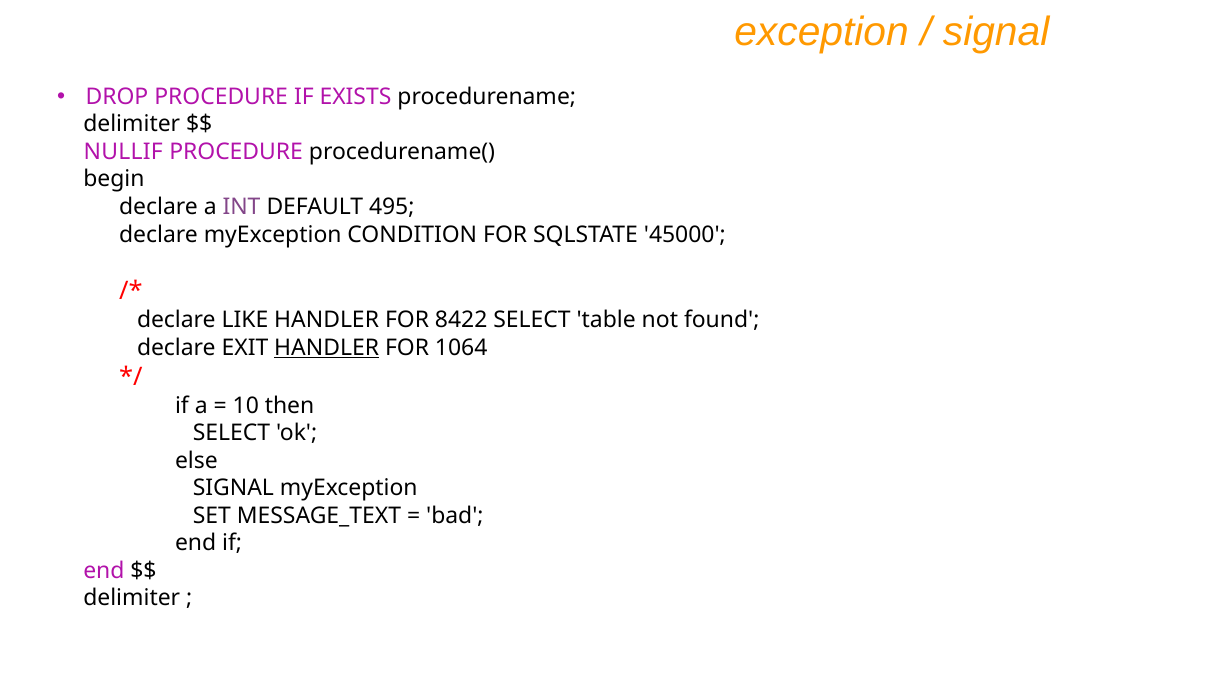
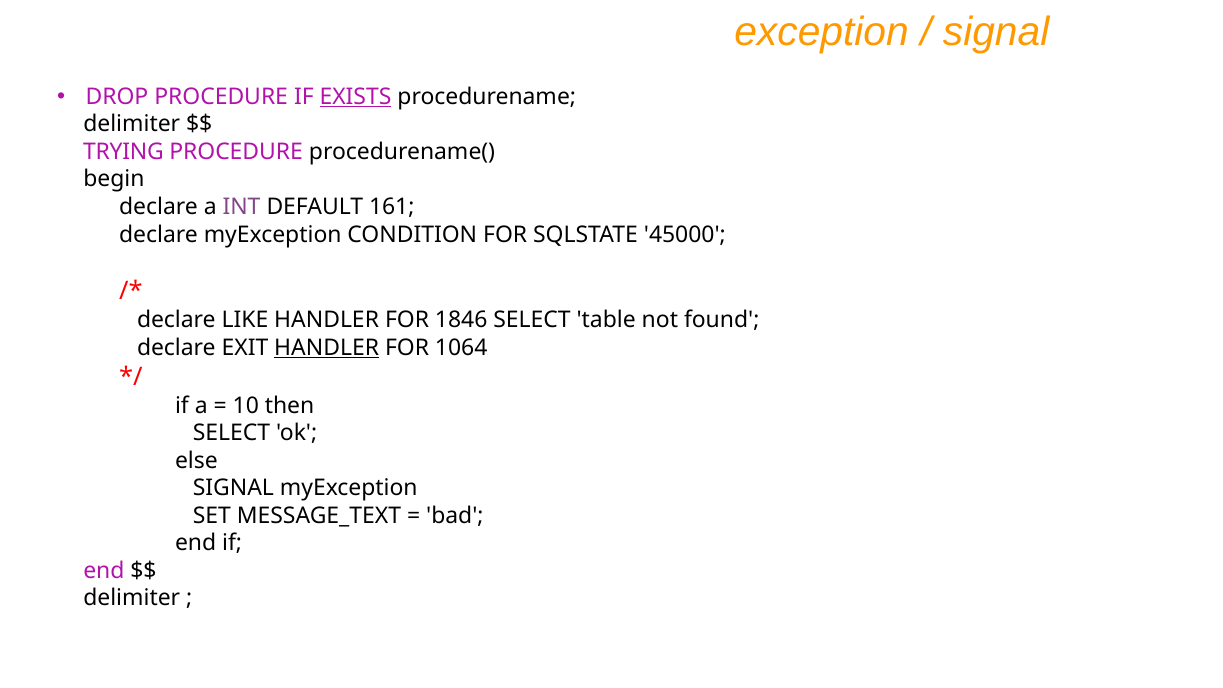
EXISTS underline: none -> present (355, 97)
NULLIF: NULLIF -> TRYING (123, 152)
495: 495 -> 161 (392, 207)
8422: 8422 -> 1846 (461, 320)
